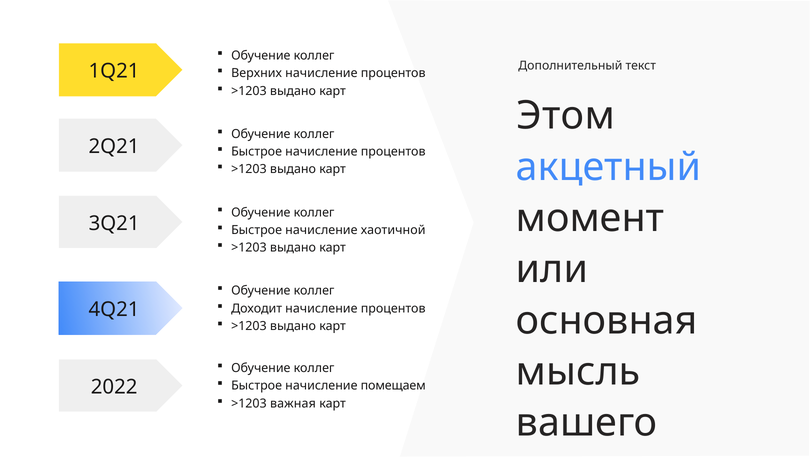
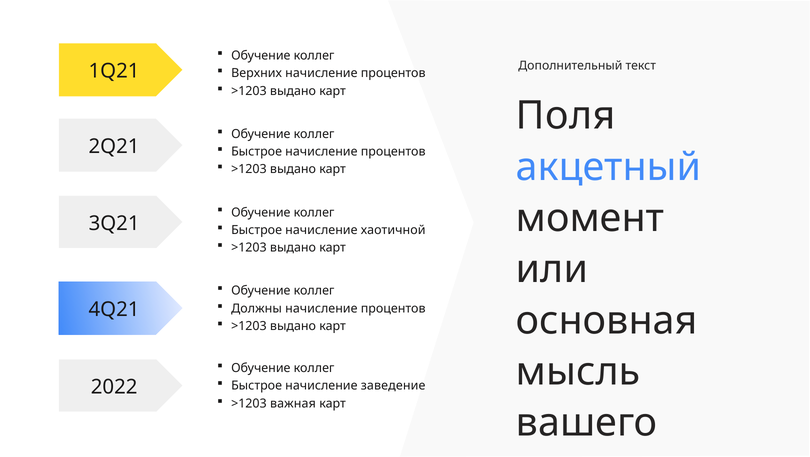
Этом: Этом -> Поля (566, 116)
Доходит: Доходит -> Должны (257, 308)
помещаем: помещаем -> заведение (393, 385)
